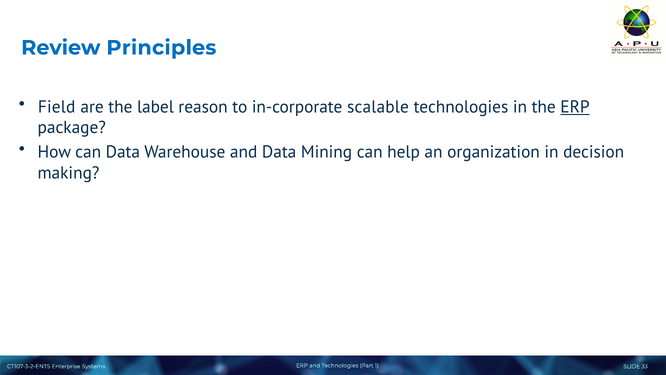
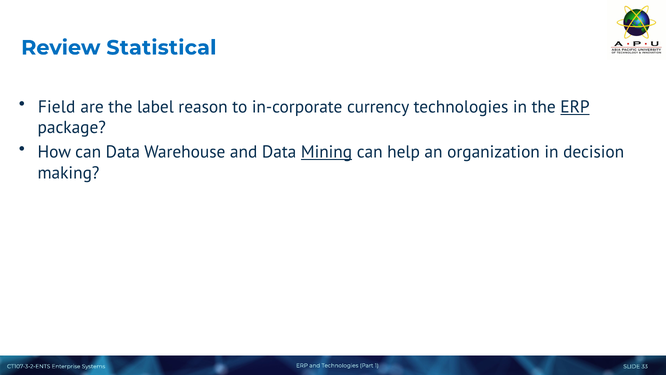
Principles: Principles -> Statistical (161, 48)
scalable: scalable -> currency (378, 107)
Mining underline: none -> present (327, 152)
